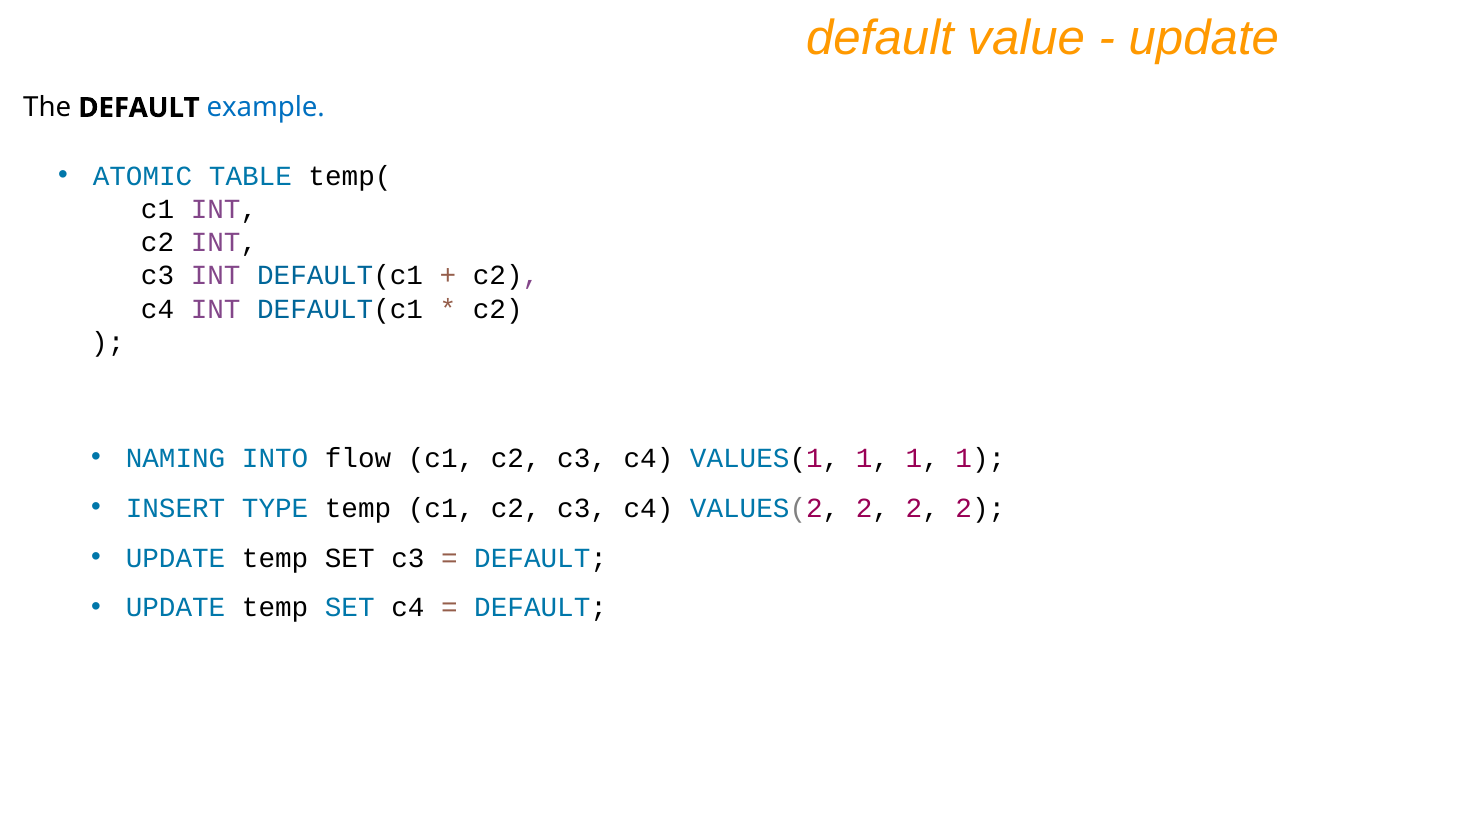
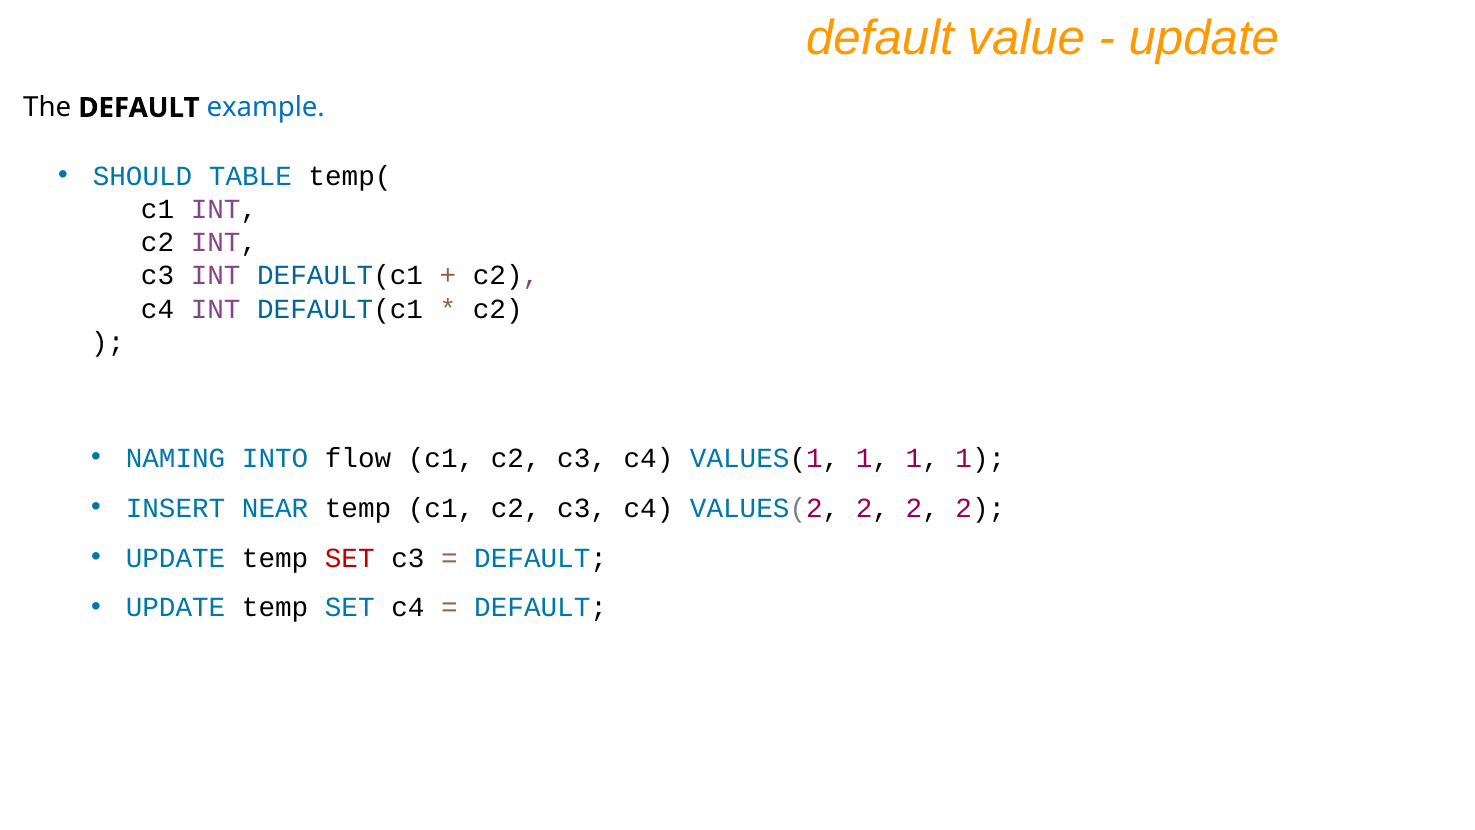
ATOMIC: ATOMIC -> SHOULD (143, 176)
TYPE: TYPE -> NEAR (275, 508)
SET colour: black -> red (350, 558)
